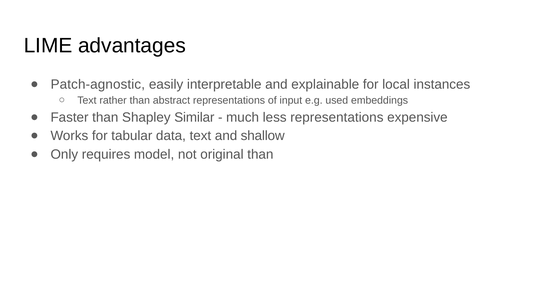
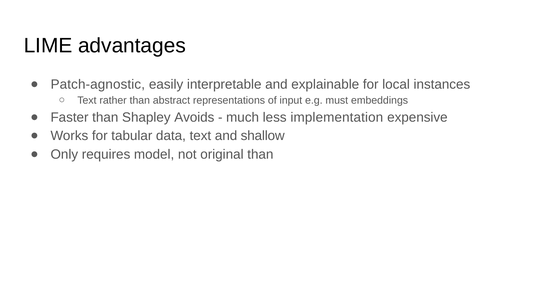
used: used -> must (337, 100)
Similar: Similar -> Avoids (194, 117)
less representations: representations -> implementation (337, 117)
